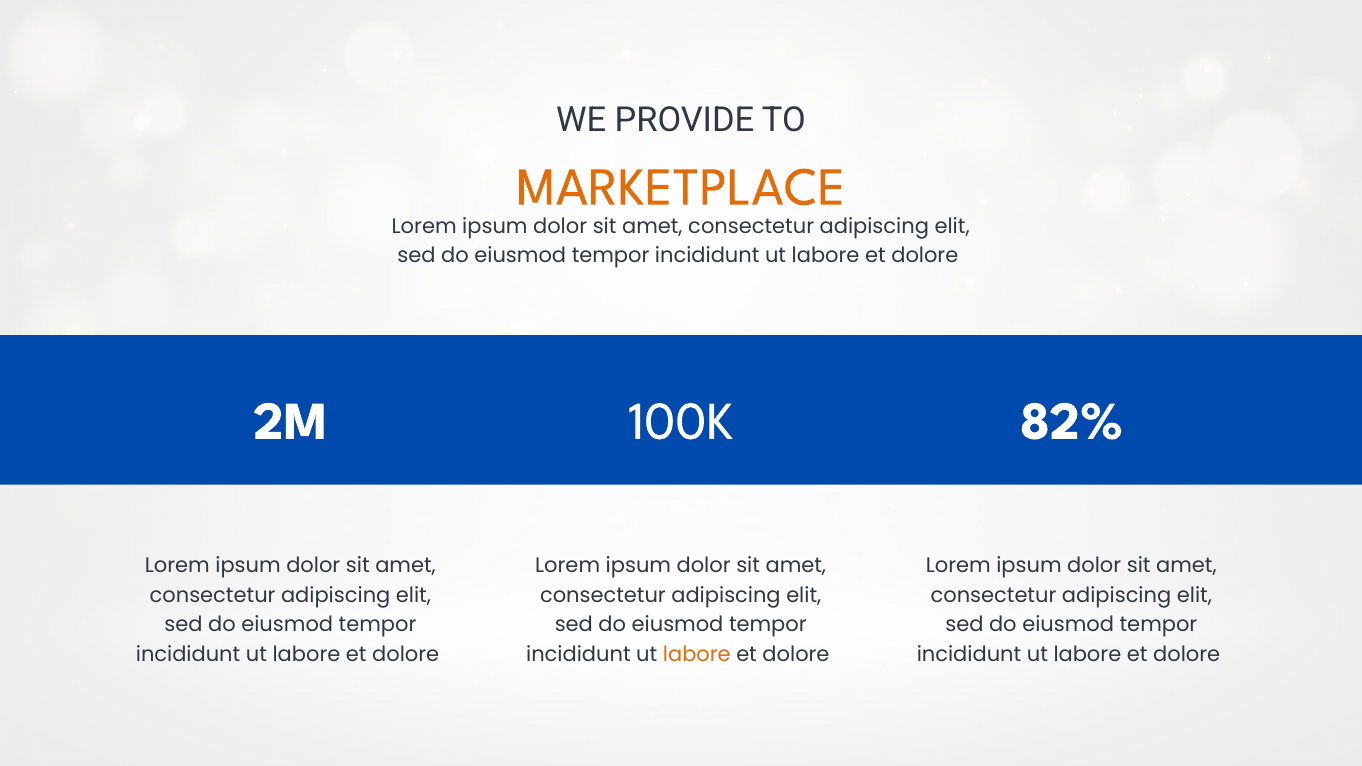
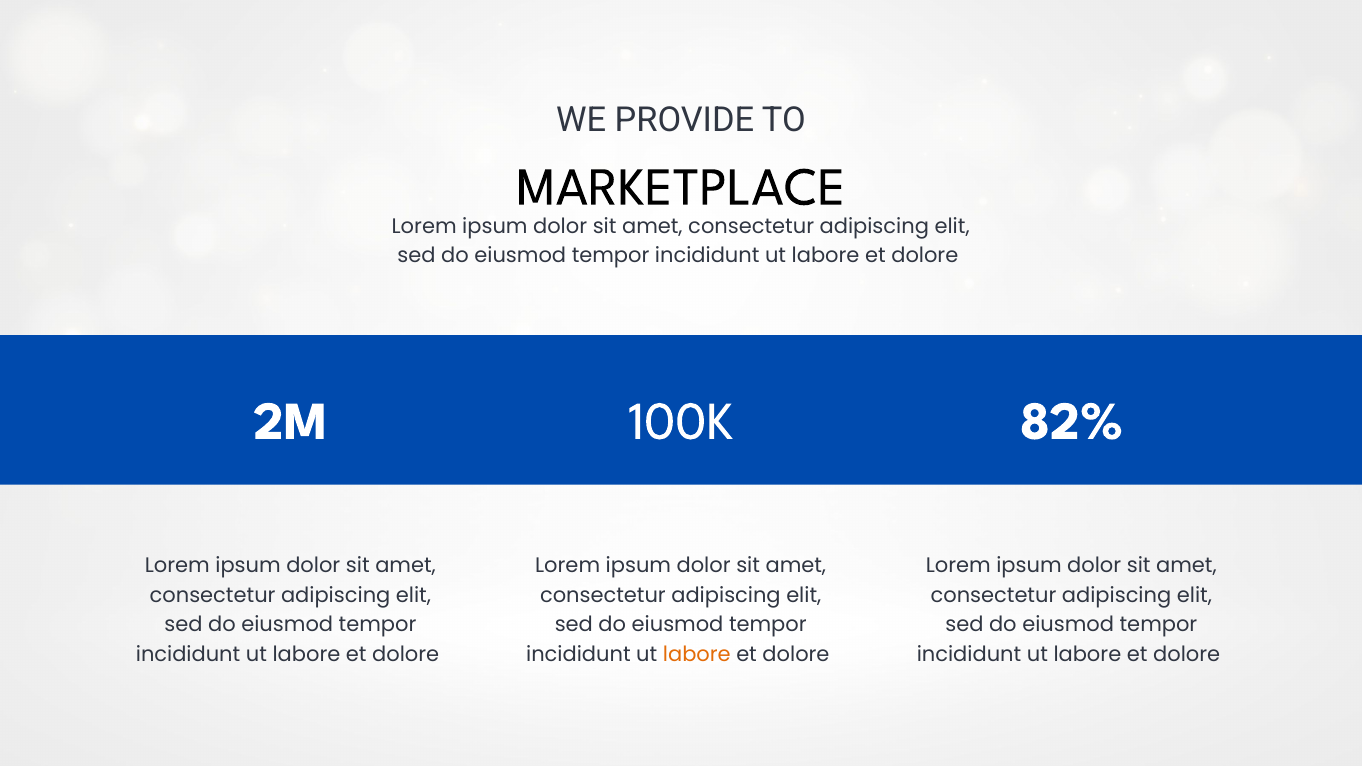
MARKETPLACE colour: orange -> black (681, 187)
